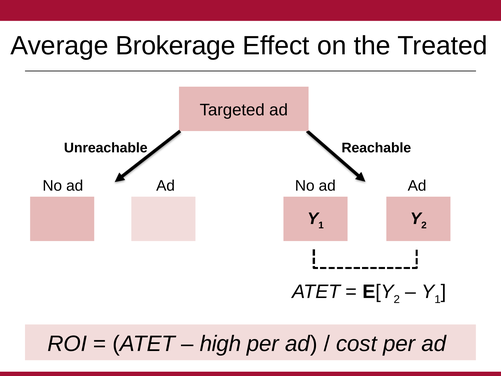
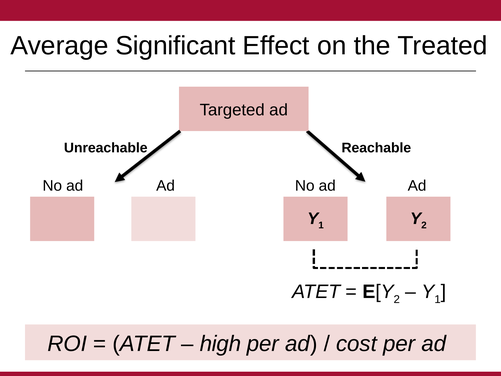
Brokerage: Brokerage -> Significant (175, 46)
